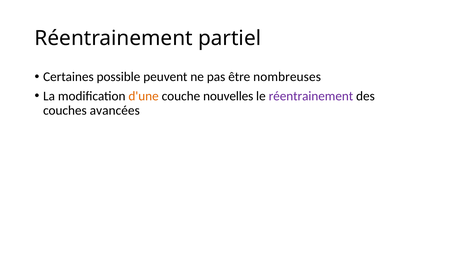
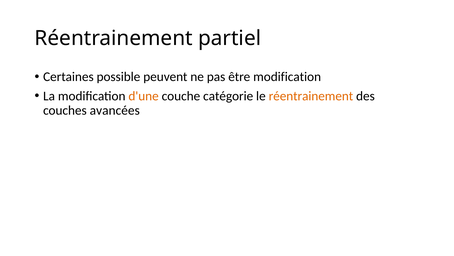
être nombreuses: nombreuses -> modification (287, 77)
nouvelles: nouvelles -> catégorie (228, 96)
réentrainement colour: purple -> orange (311, 96)
